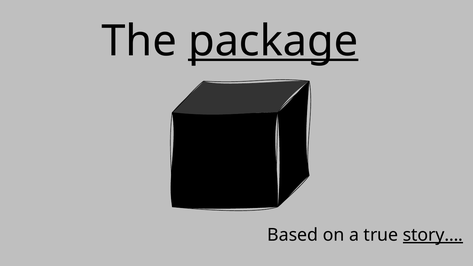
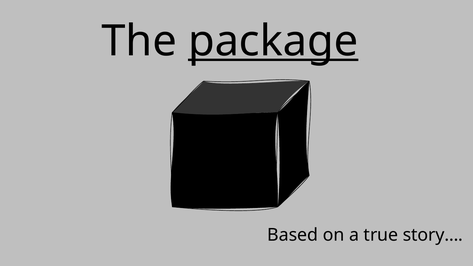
story… underline: present -> none (433, 235)
